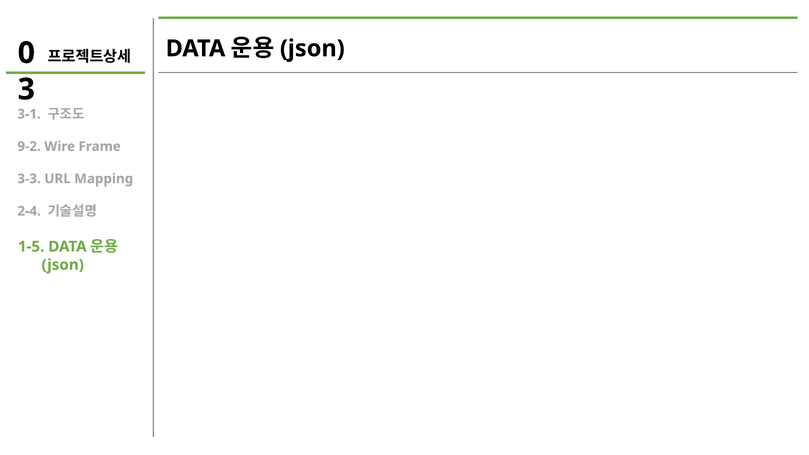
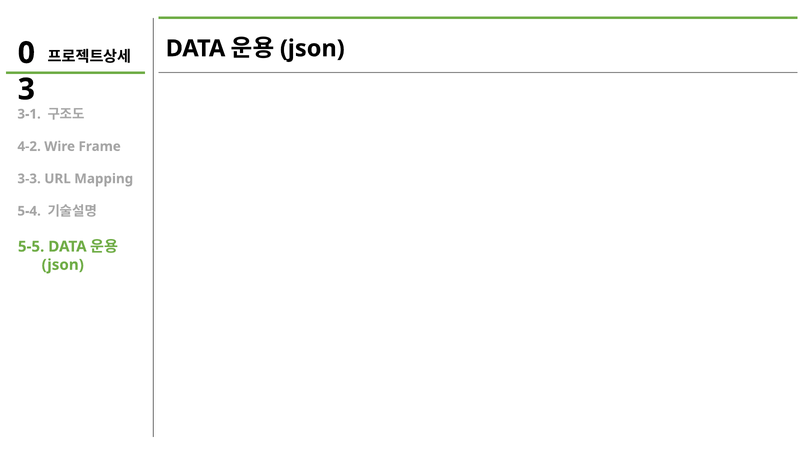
9-2: 9-2 -> 4-2 (29, 146)
2-4: 2-4 -> 5-4 (29, 211)
1-5: 1-5 -> 5-5 (31, 247)
